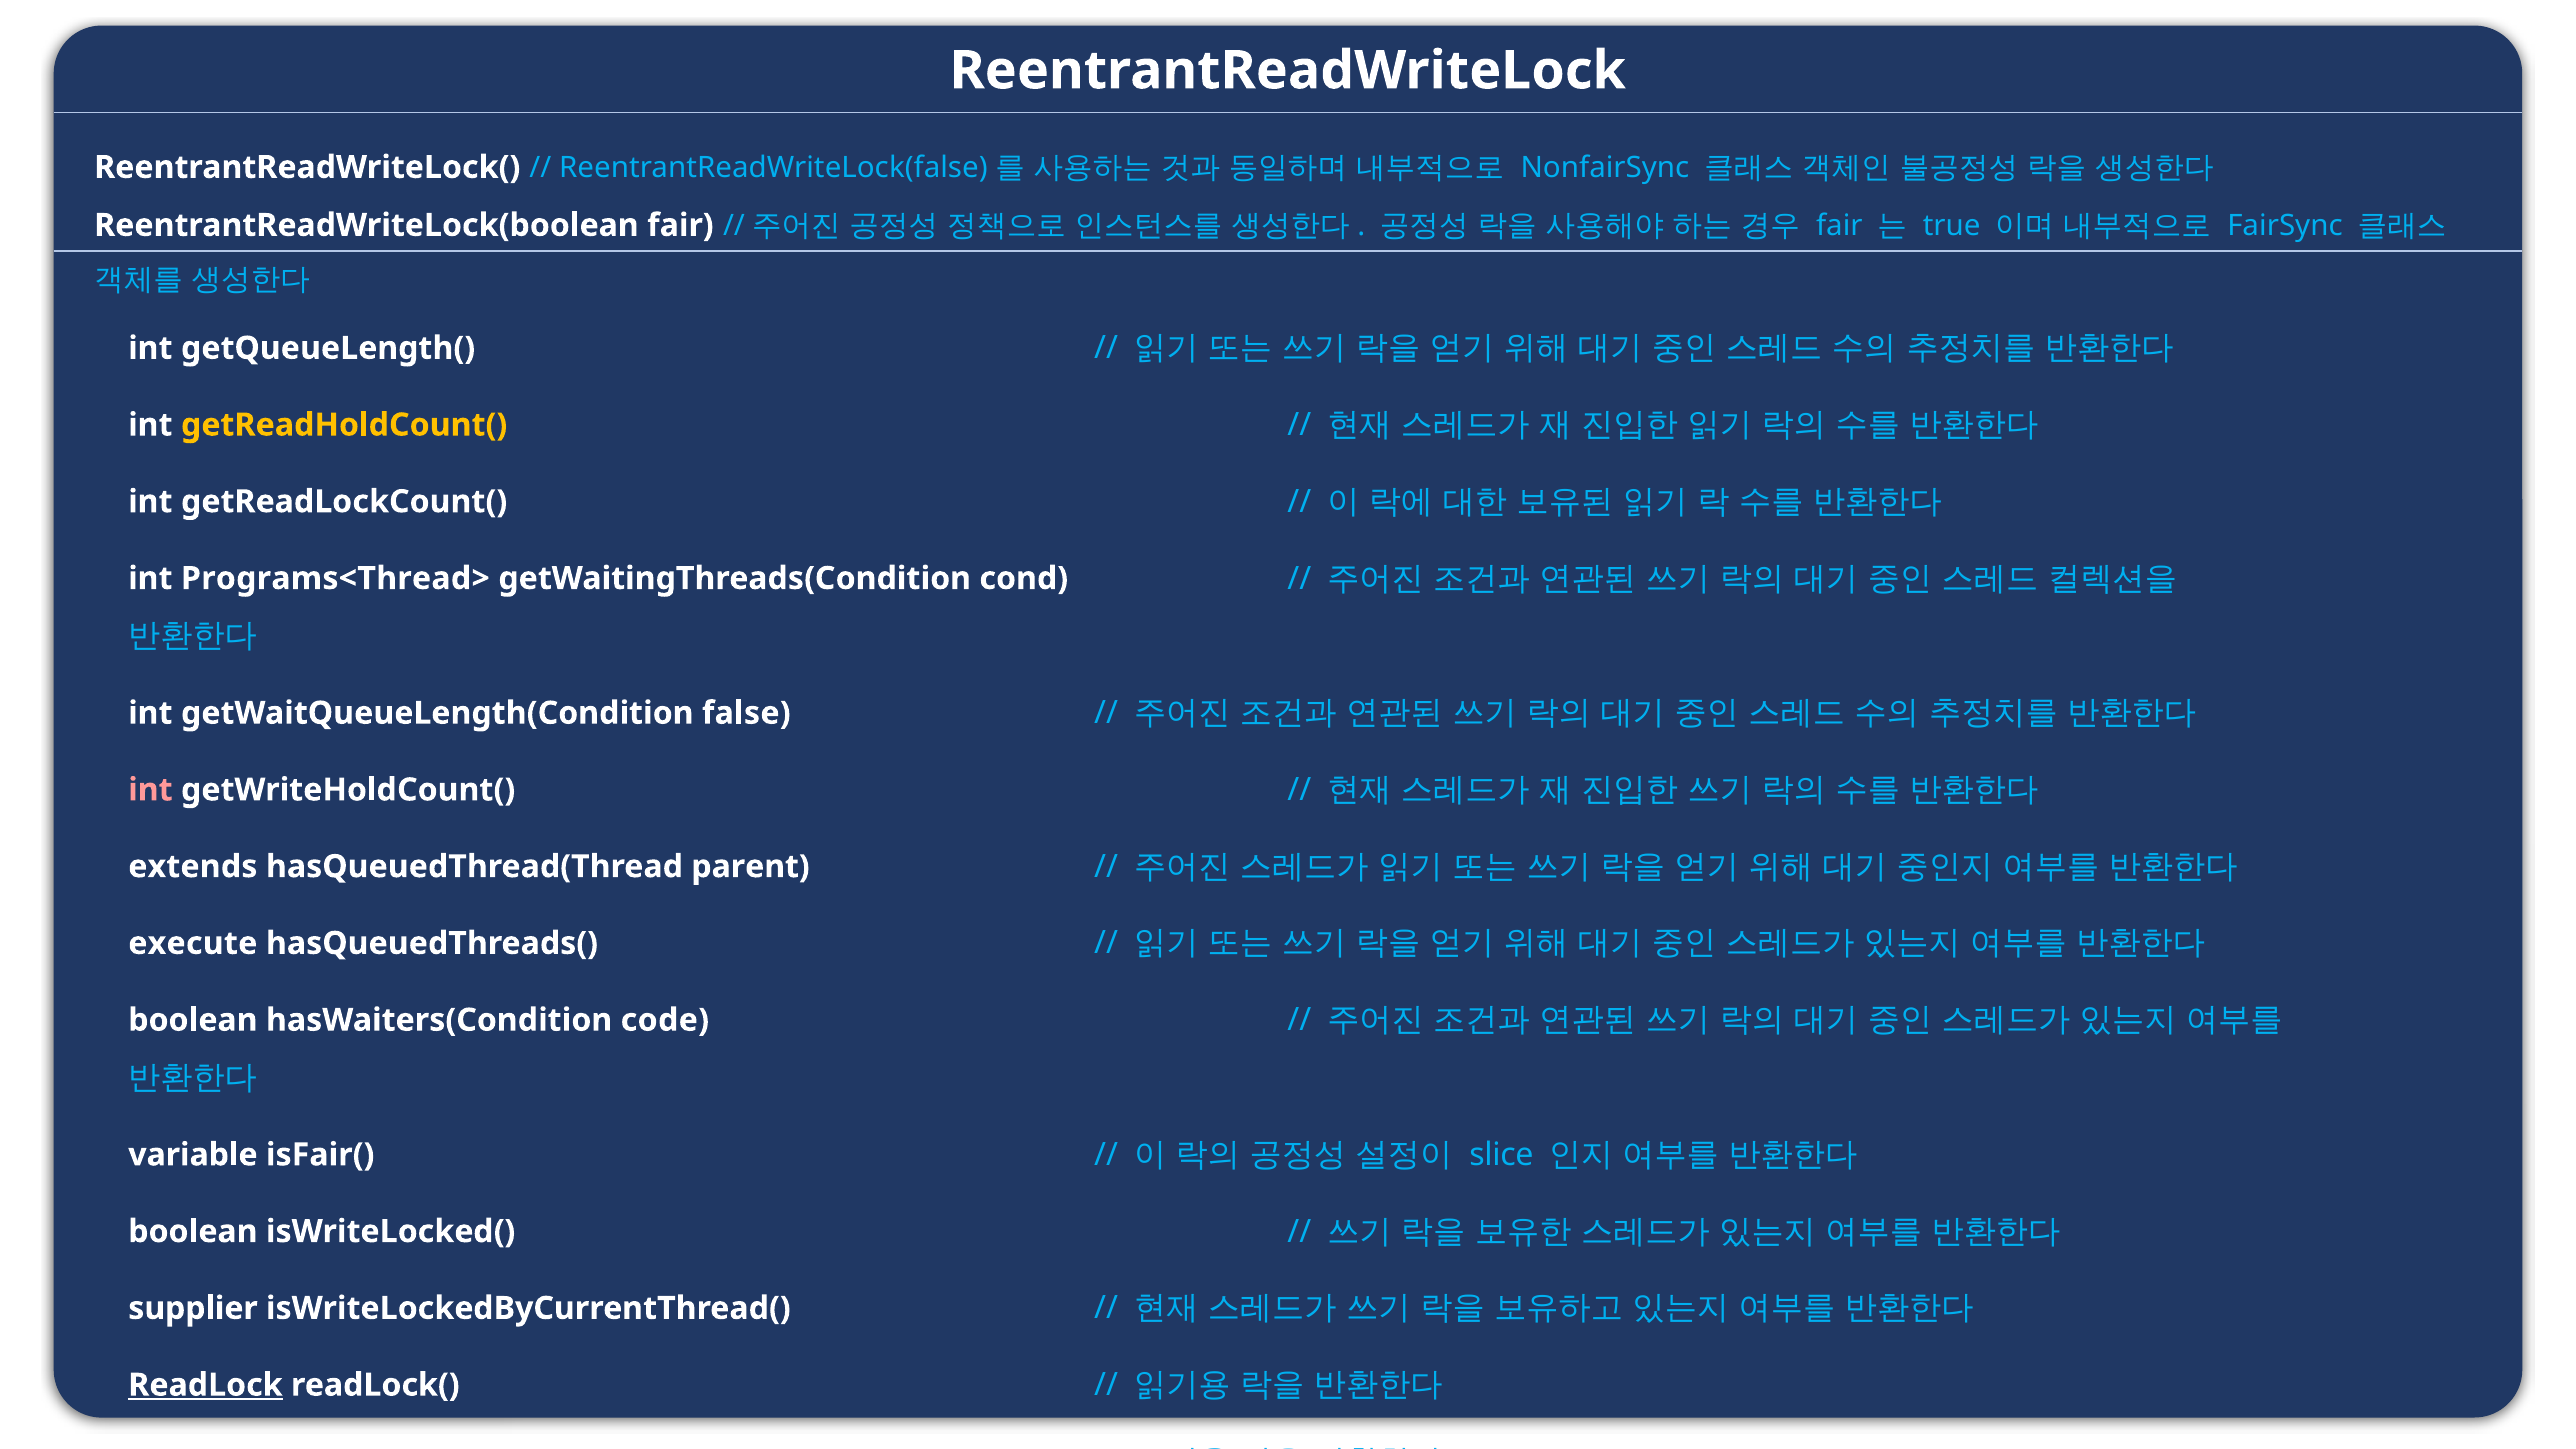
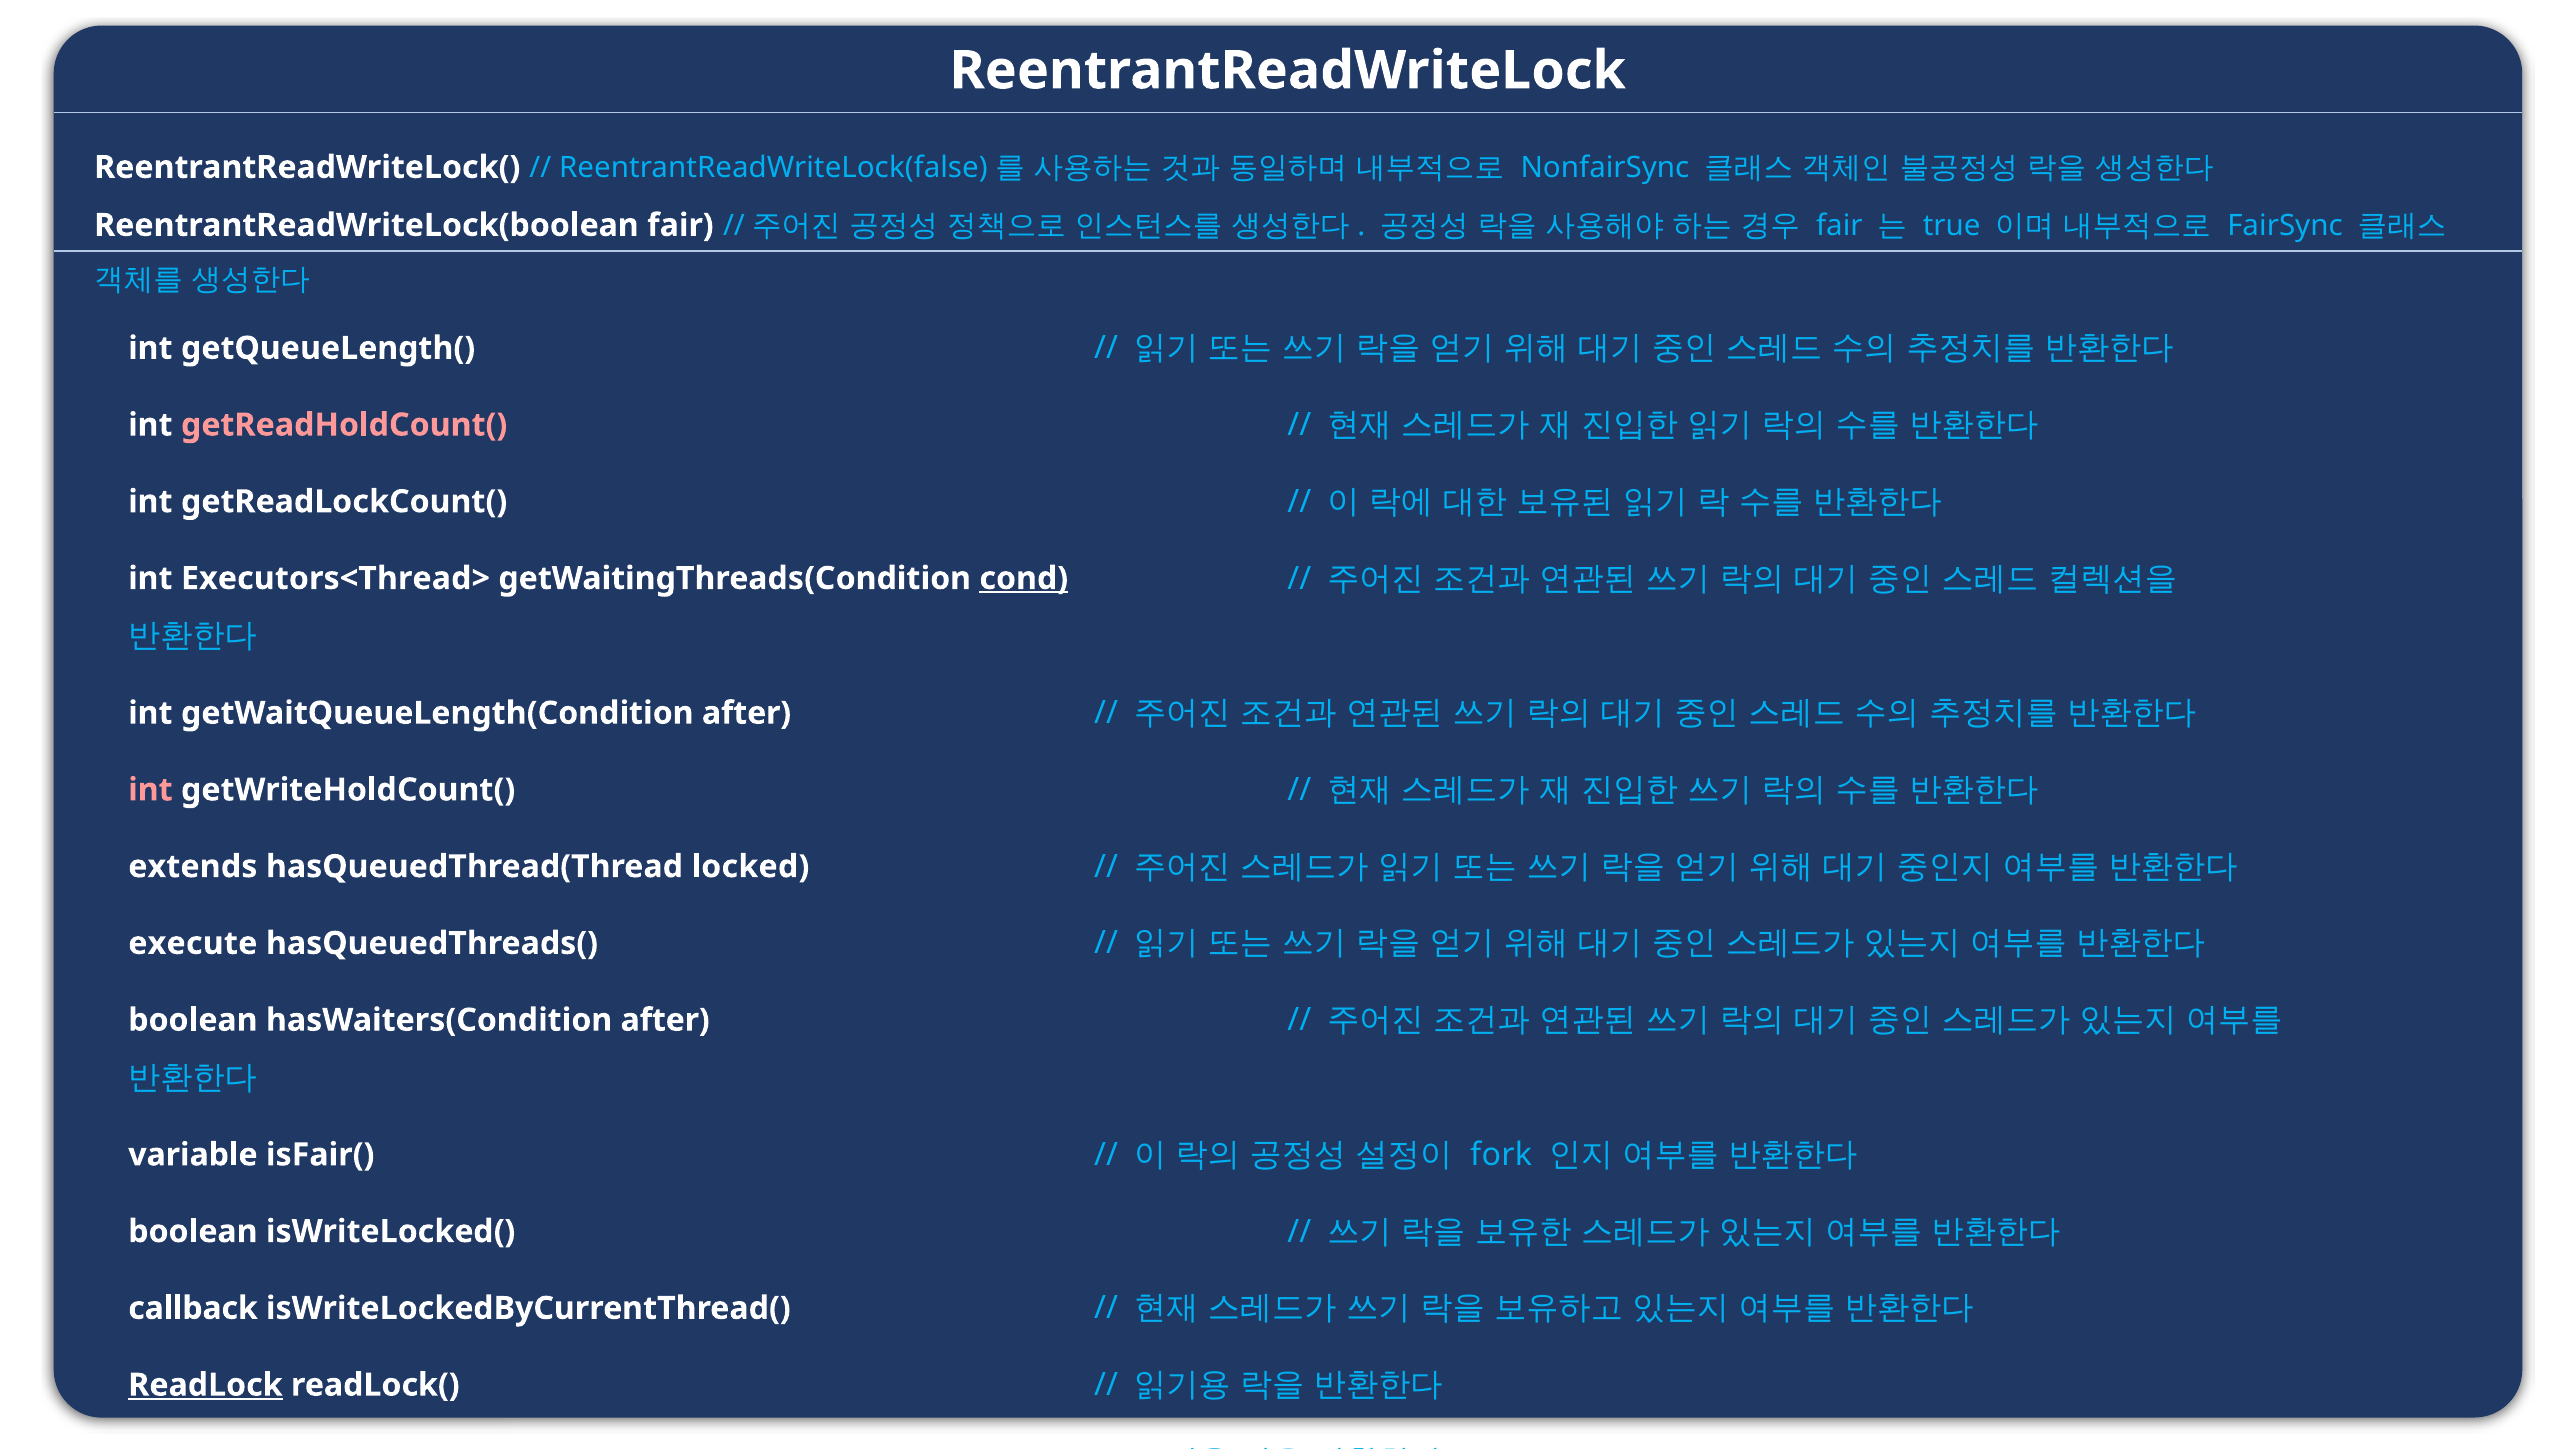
getReadHoldCount( colour: yellow -> pink (344, 425)
Programs<Thread>: Programs<Thread> -> Executors<Thread> (335, 578)
cond underline: none -> present (1024, 578)
getWaitQueueLength(Condition false: false -> after (747, 713)
parent: parent -> locked (750, 867)
hasWaiters(Condition code: code -> after (665, 1020)
slice: slice -> fork (1501, 1155)
supplier: supplier -> callback (193, 1308)
